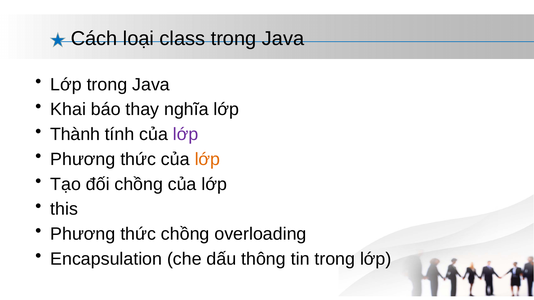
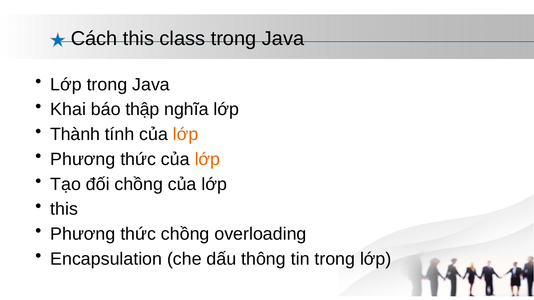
Cách loại: loại -> this (138, 38)
thay: thay -> thập (142, 110)
lớp colour: purple -> orange (186, 135)
